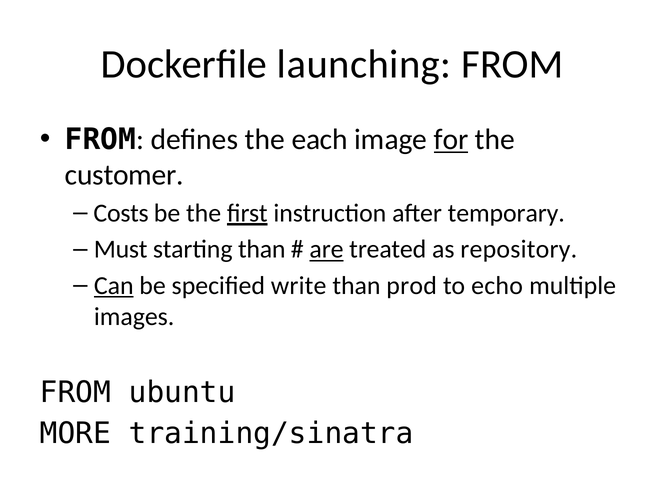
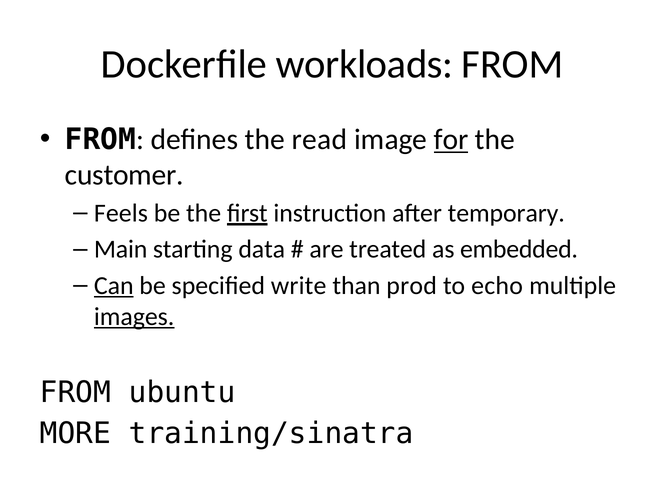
launching: launching -> workloads (364, 64)
each: each -> read (319, 140)
Costs: Costs -> Feels (121, 213)
Must: Must -> Main (121, 249)
starting than: than -> data (262, 249)
are underline: present -> none (326, 249)
repository: repository -> embedded (519, 249)
images underline: none -> present (134, 316)
